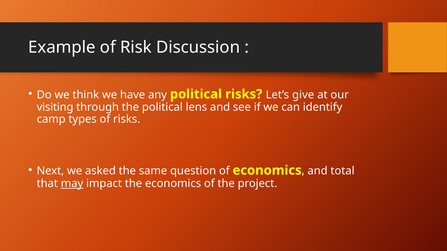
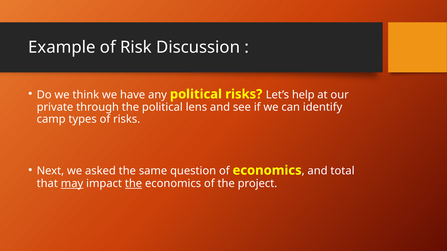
give: give -> help (303, 95)
visiting: visiting -> private (55, 107)
the underline: none -> present (134, 184)
